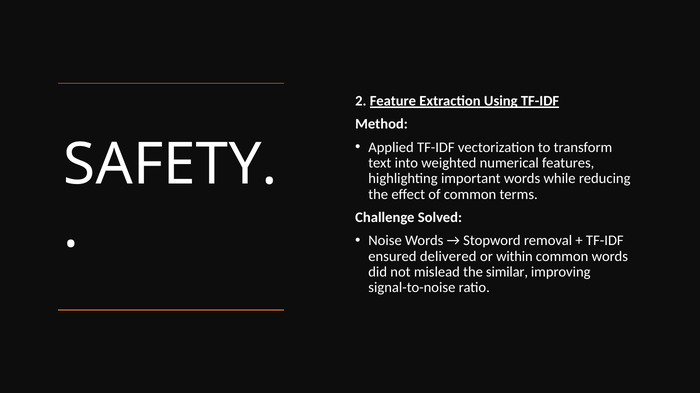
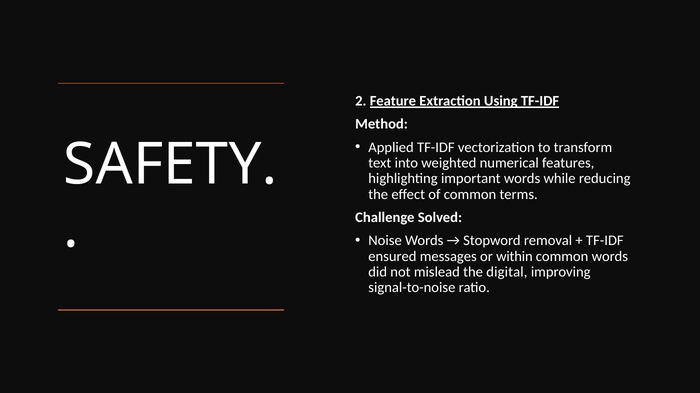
delivered: delivered -> messages (448, 257)
similar: similar -> digital (507, 272)
